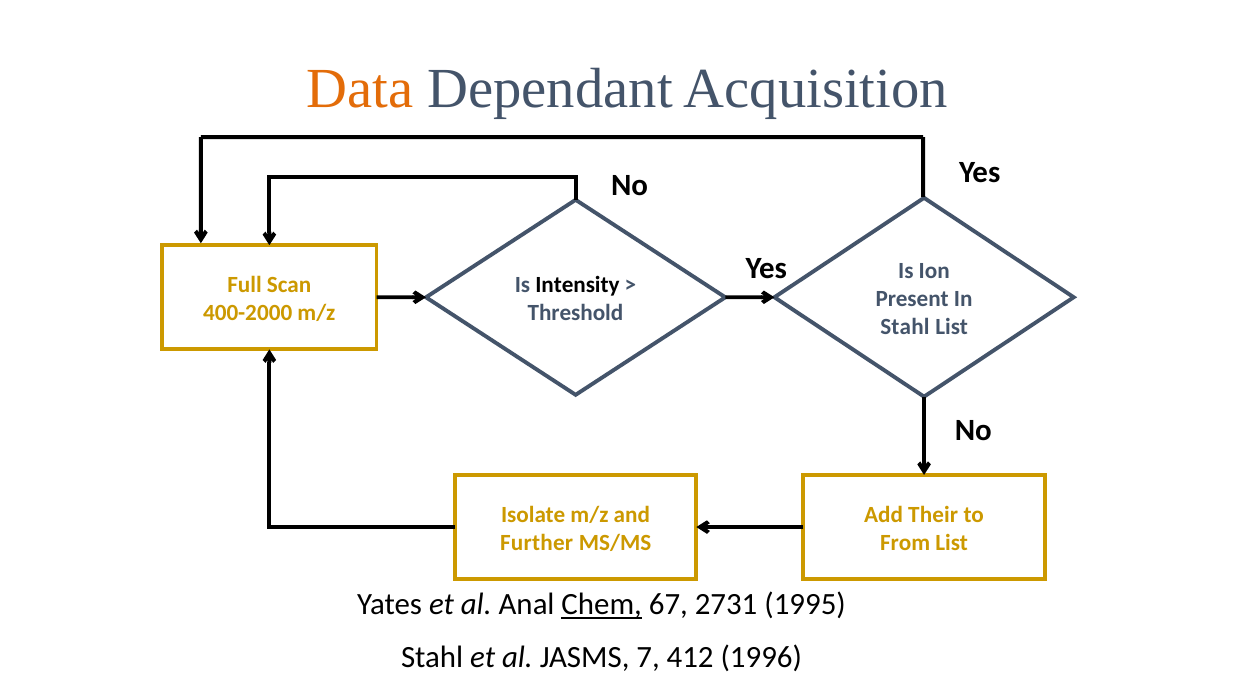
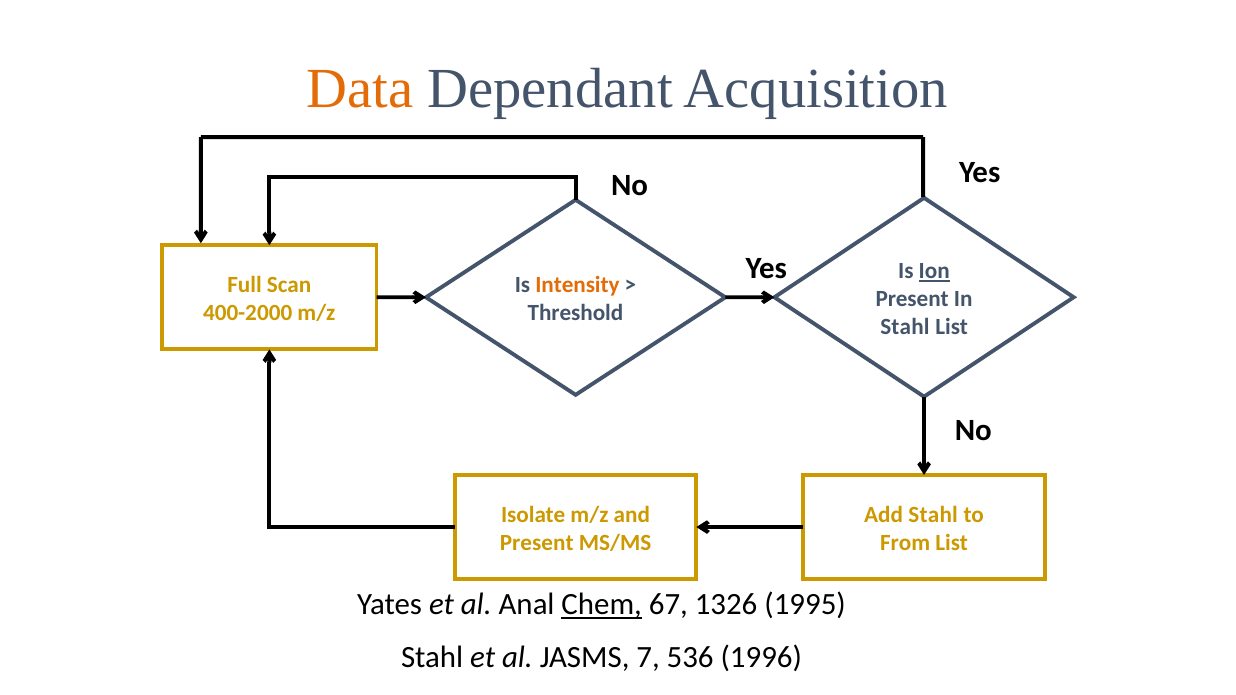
Ion underline: none -> present (934, 271)
Intensity colour: black -> orange (577, 285)
Add Their: Their -> Stahl (933, 515)
Further: Further -> Present (537, 543)
2731: 2731 -> 1326 (726, 605)
412: 412 -> 536 (690, 657)
